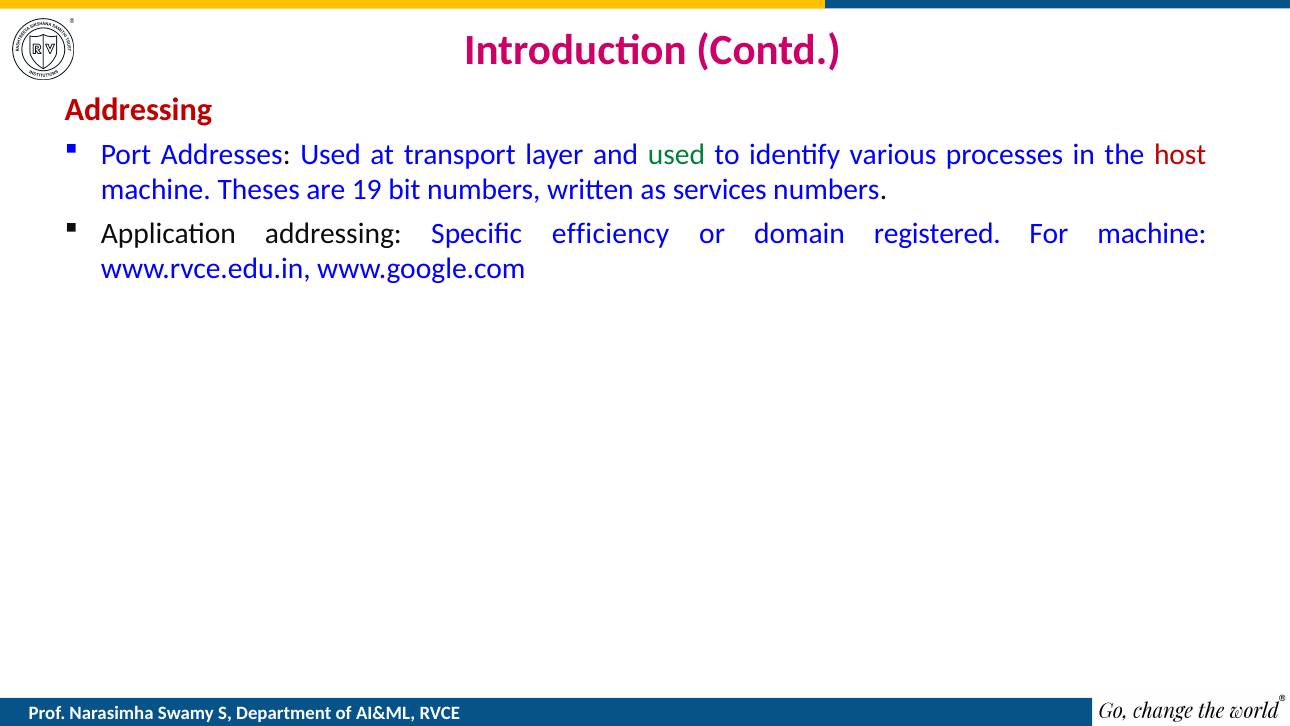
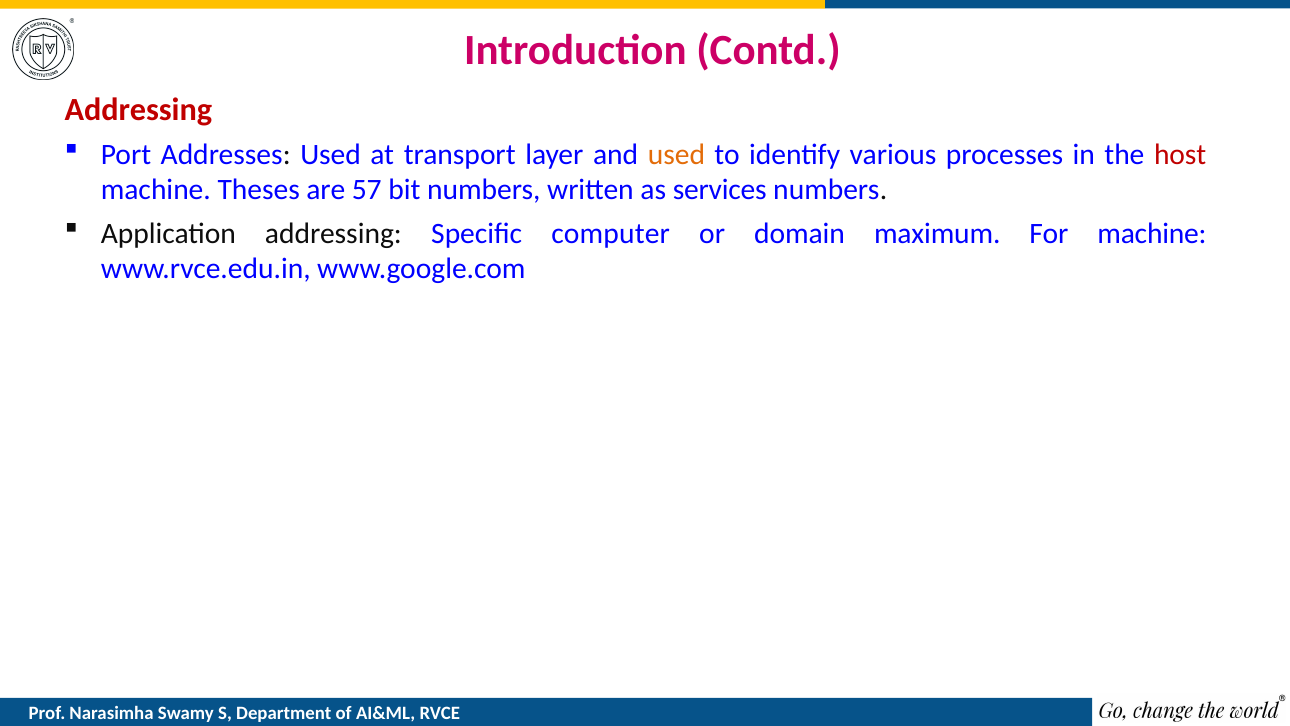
used colour: green -> orange (676, 154)
19: 19 -> 57 (367, 190)
efficiency: efficiency -> computer (611, 233)
registered: registered -> maximum (937, 233)
